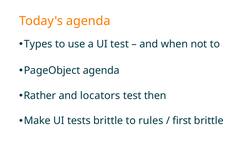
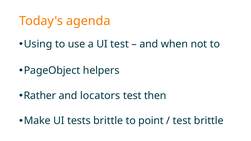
Types: Types -> Using (38, 44)
PageObject agenda: agenda -> helpers (101, 71)
rules: rules -> point (151, 121)
first: first -> test (182, 121)
